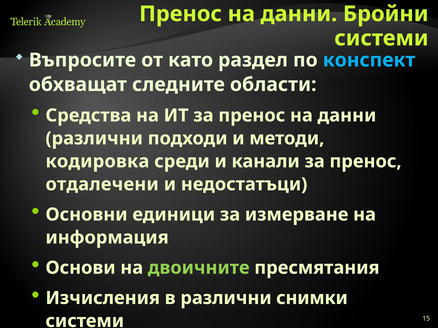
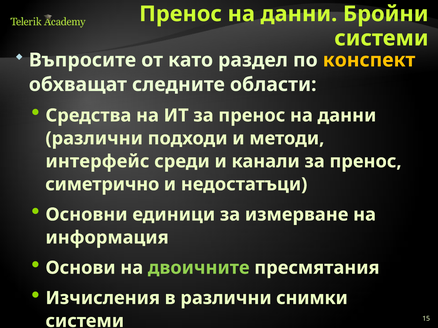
конспект colour: light blue -> yellow (369, 60)
кодировка: кодировка -> интерфейс (97, 162)
отдалечени: отдалечени -> симетрично (102, 185)
